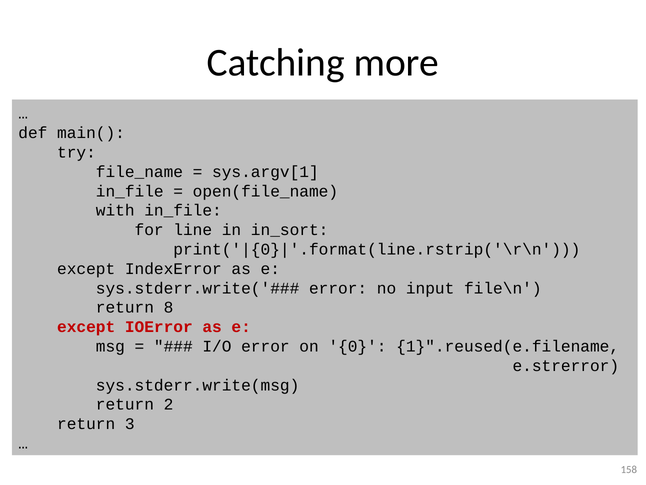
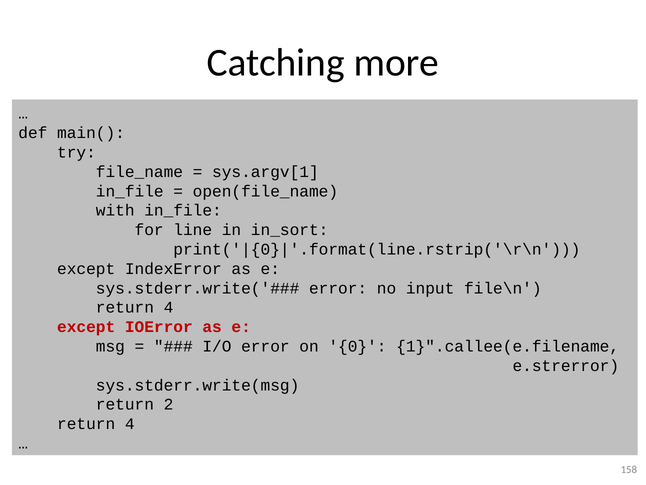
8: 8 -> 4 (169, 307)
1}".reused(e.filename: 1}".reused(e.filename -> 1}".callee(e.filename (508, 346)
3: 3 -> 4 (130, 424)
